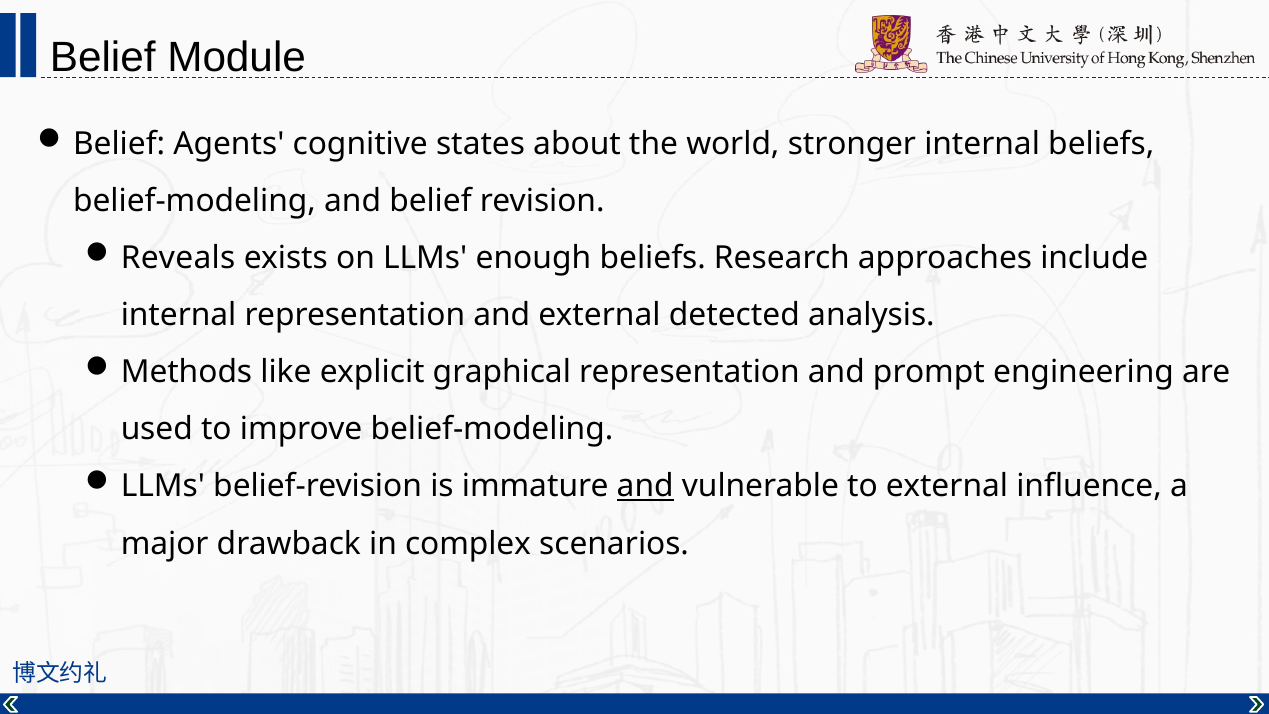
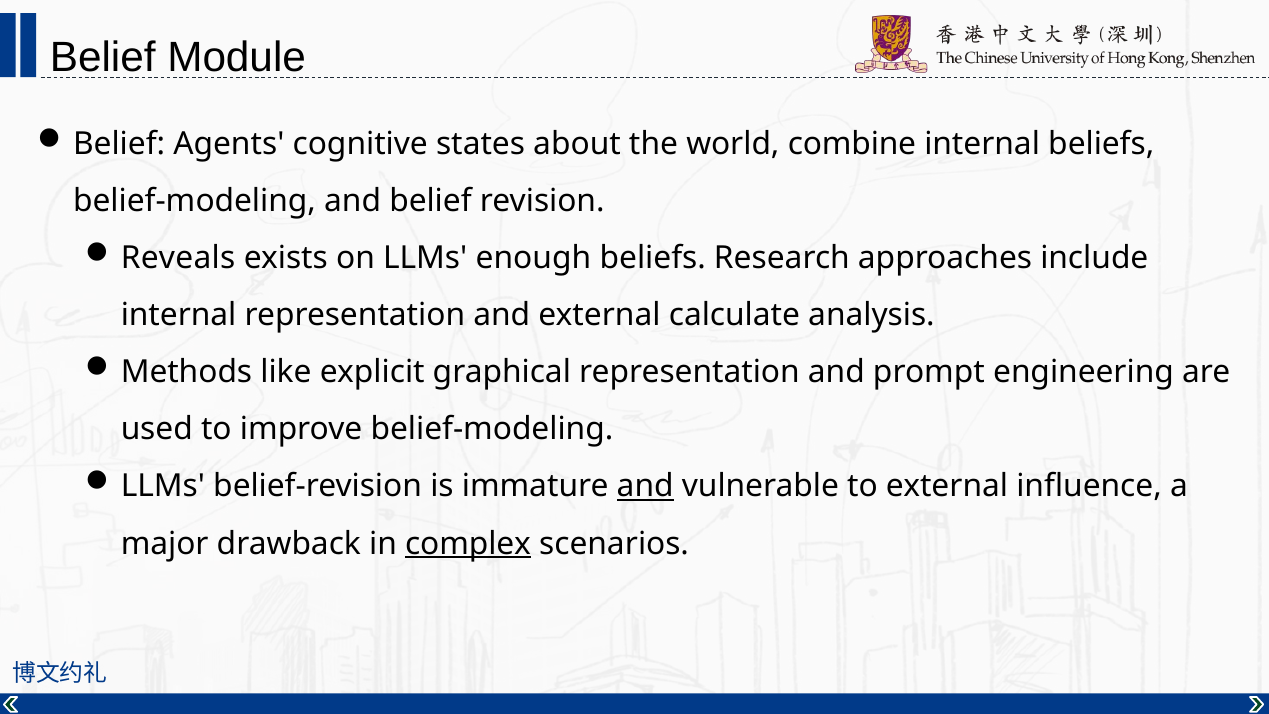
stronger: stronger -> combine (852, 144)
detected: detected -> calculate (734, 315)
complex underline: none -> present (468, 543)
